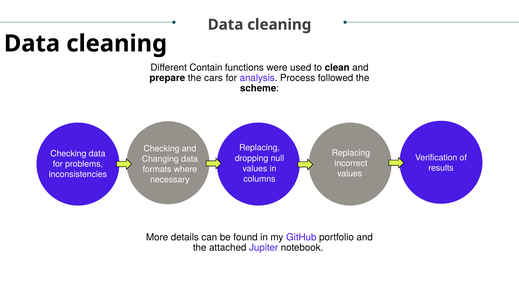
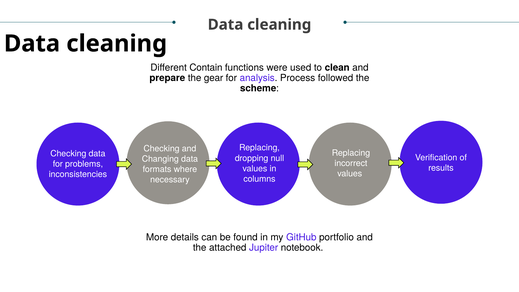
cars: cars -> gear (214, 78)
